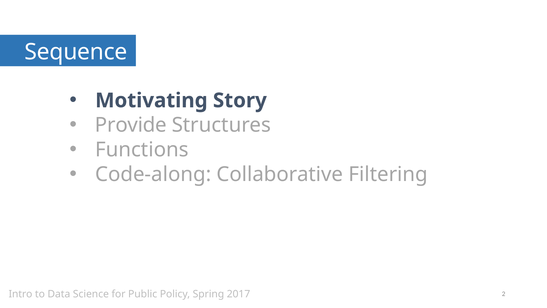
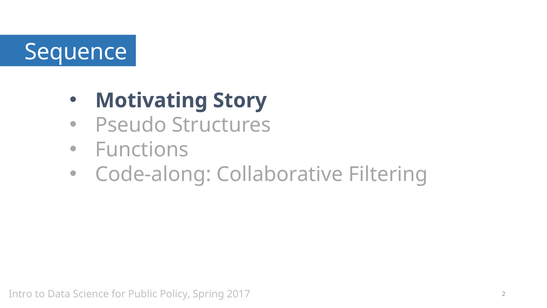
Provide: Provide -> Pseudo (131, 125)
